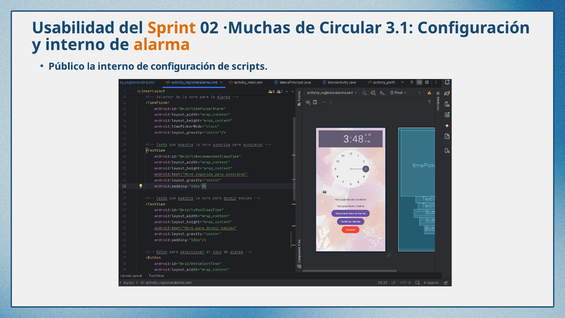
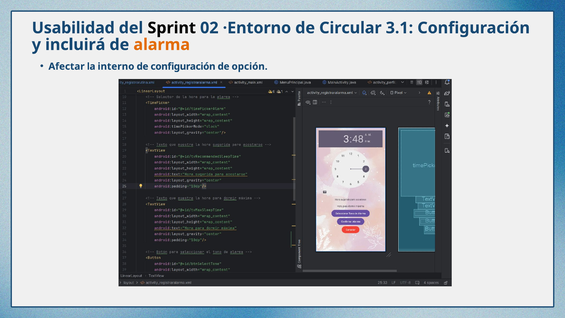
Sprint colour: orange -> black (172, 28)
·Muchas: ·Muchas -> ·Entorno (257, 28)
y interno: interno -> incluirá (75, 45)
Público: Público -> Afectar (67, 66)
scripts: scripts -> opción (250, 66)
